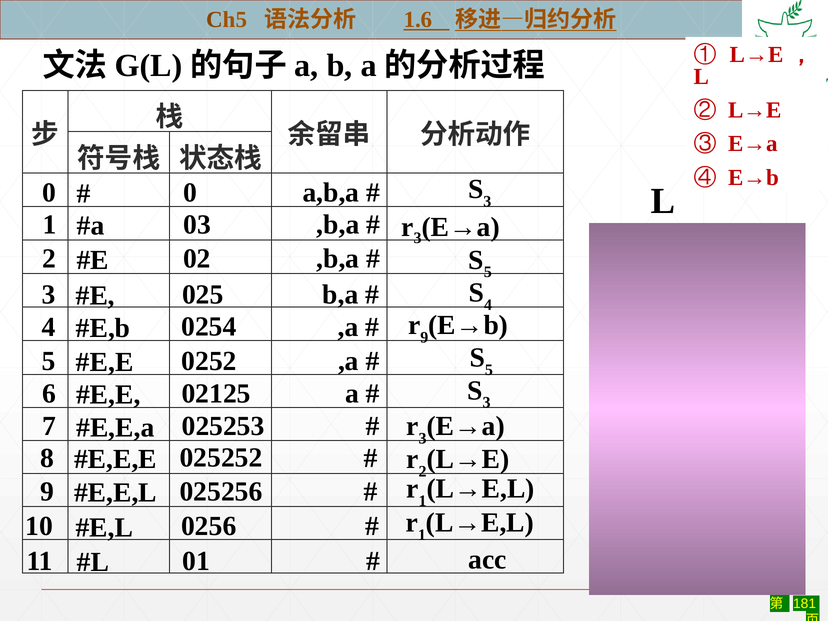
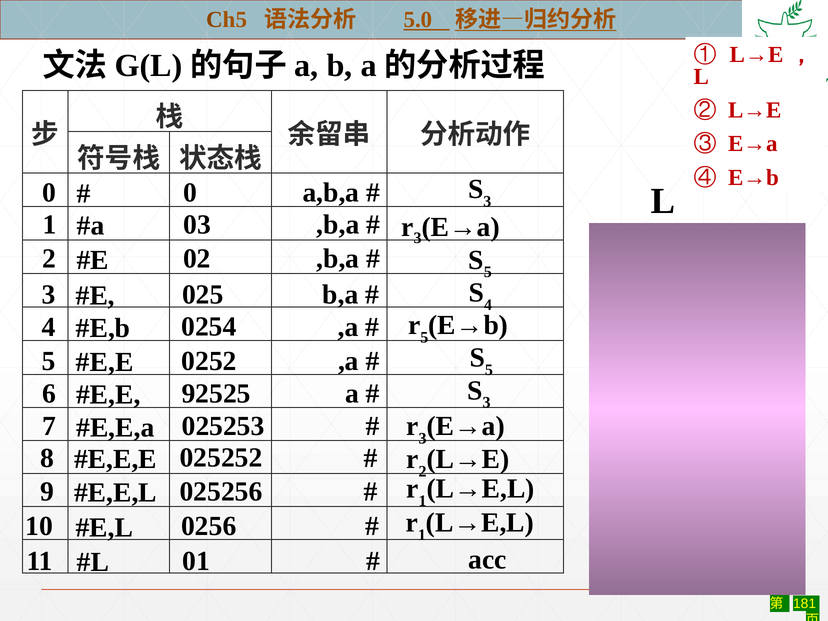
1.6: 1.6 -> 5.0 (418, 19)
9: 9 -> 5 (424, 337)
02125: 02125 -> 92525 (216, 394)
